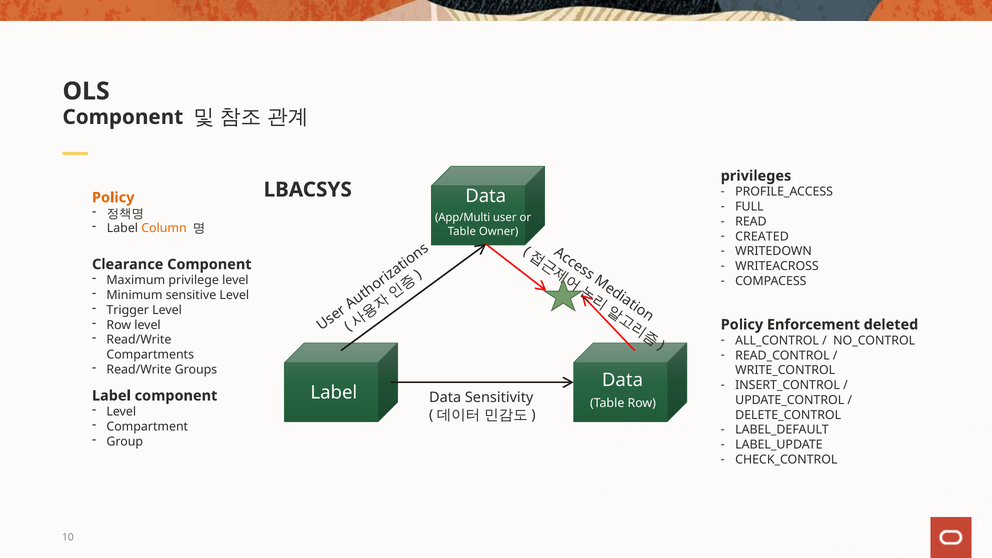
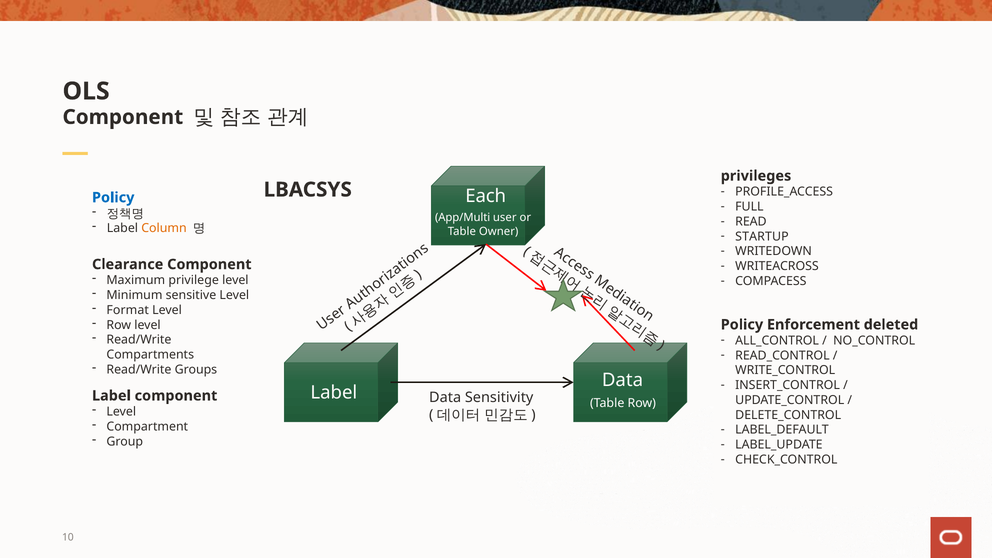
Data: Data -> Each (486, 196)
Policy colour: orange -> blue (113, 198)
CREATED: CREATED -> STARTUP (762, 237)
Trigger: Trigger -> Format (128, 310)
